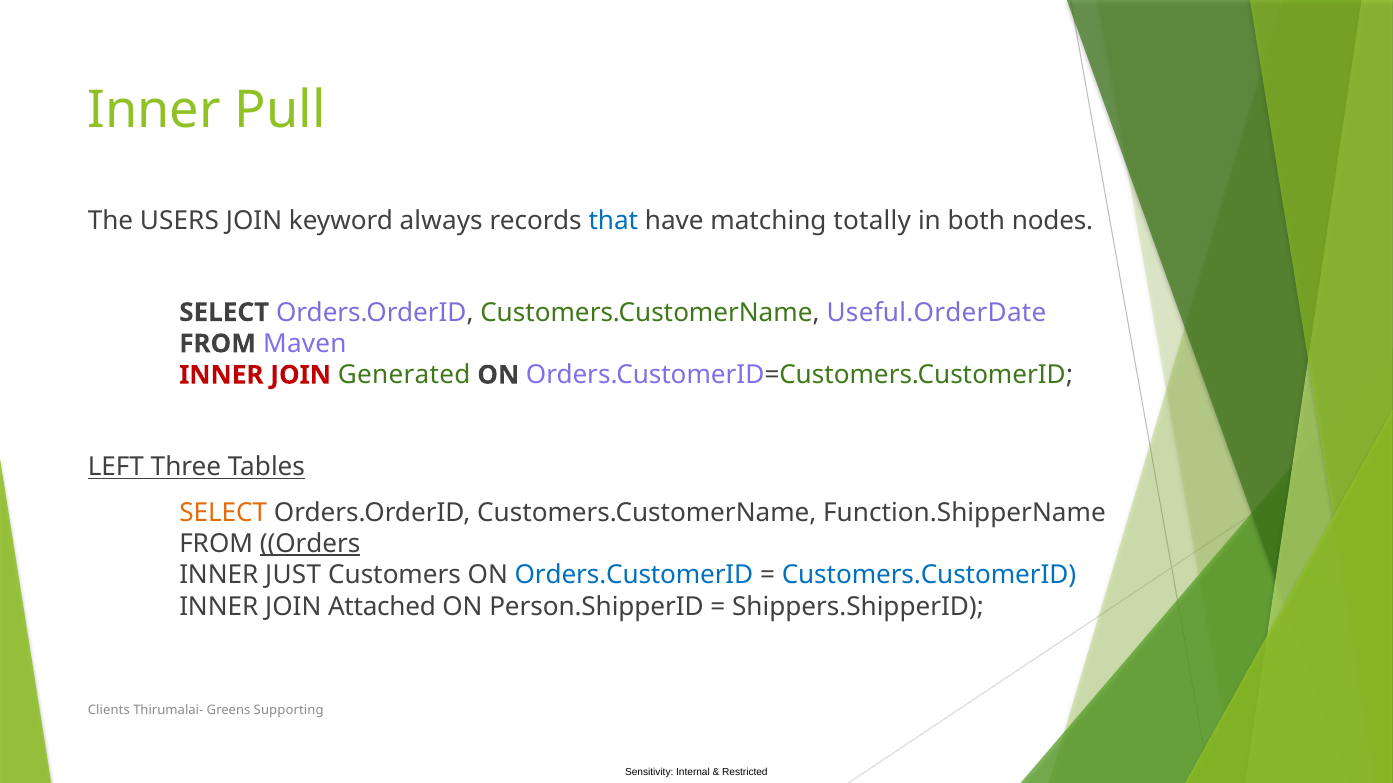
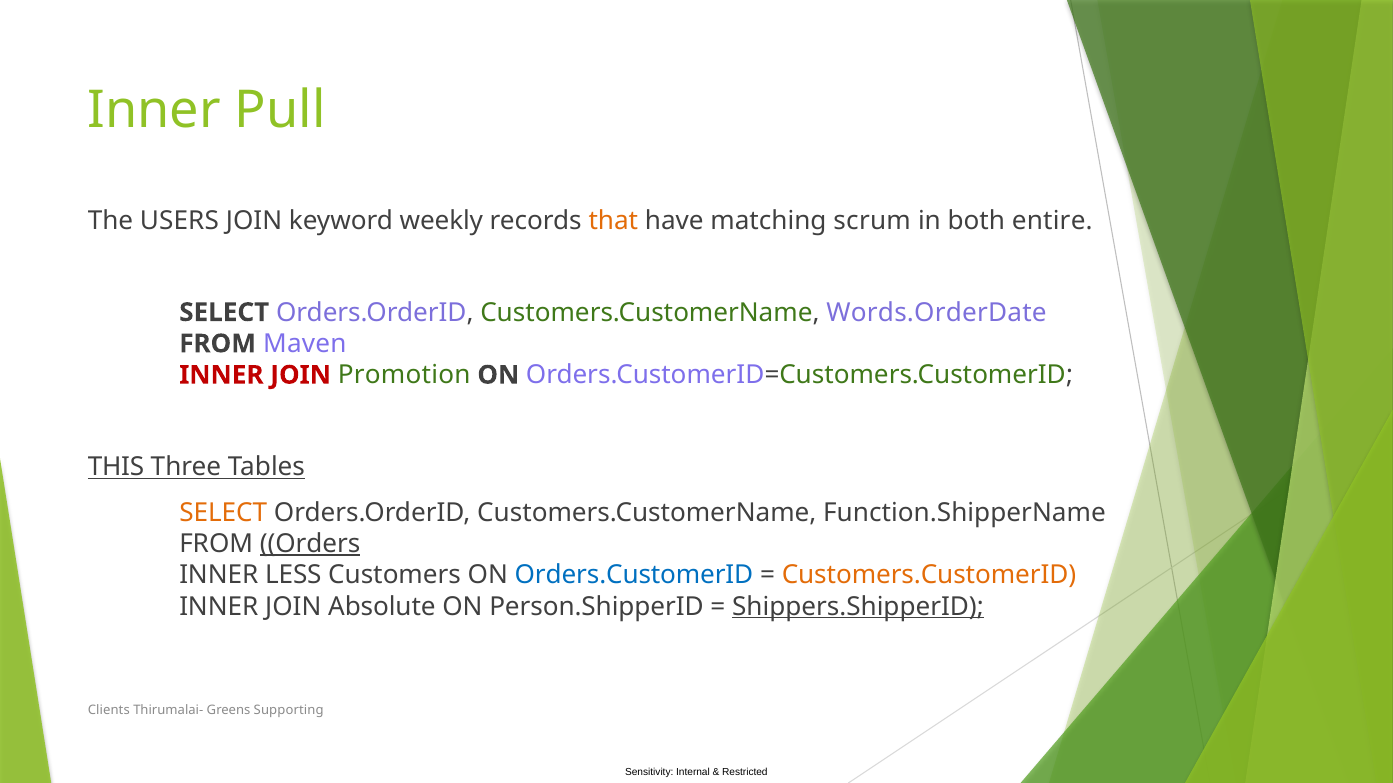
always: always -> weekly (441, 221)
that colour: blue -> orange (613, 221)
totally: totally -> scrum (872, 221)
nodes: nodes -> entire (1052, 221)
Useful.OrderDate: Useful.OrderDate -> Words.OrderDate (937, 313)
Generated: Generated -> Promotion (404, 375)
LEFT: LEFT -> THIS (116, 467)
JUST: JUST -> LESS (293, 576)
Customers.CustomerID colour: blue -> orange (929, 576)
Attached: Attached -> Absolute (382, 607)
Shippers.ShipperID underline: none -> present (858, 607)
